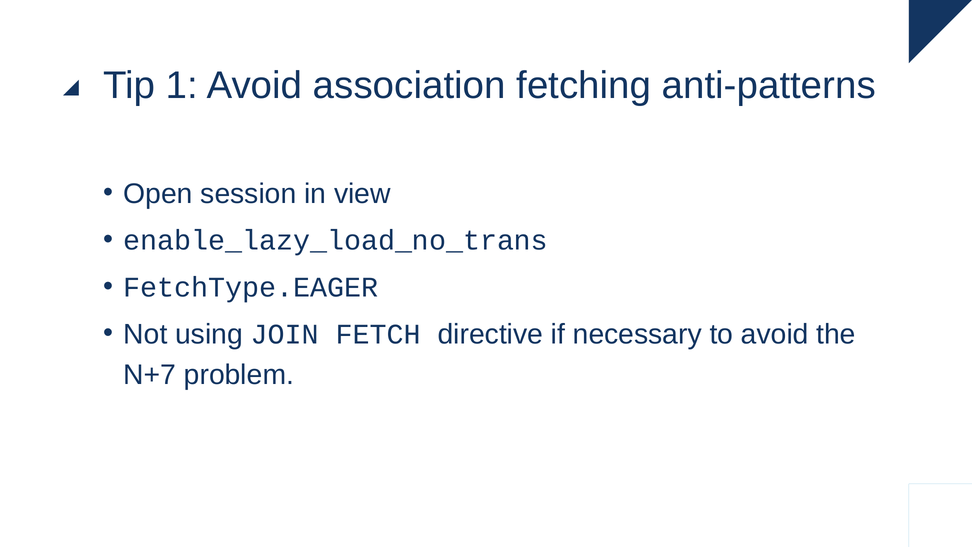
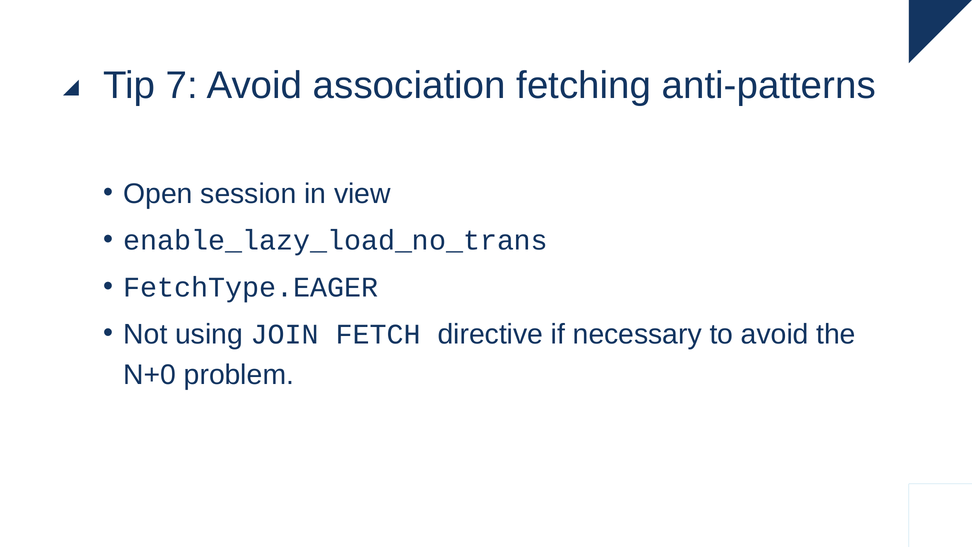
1: 1 -> 7 (182, 85)
N+7: N+7 -> N+0 (150, 375)
